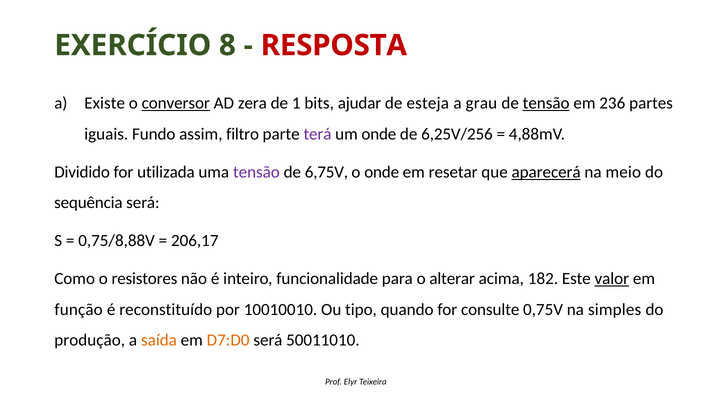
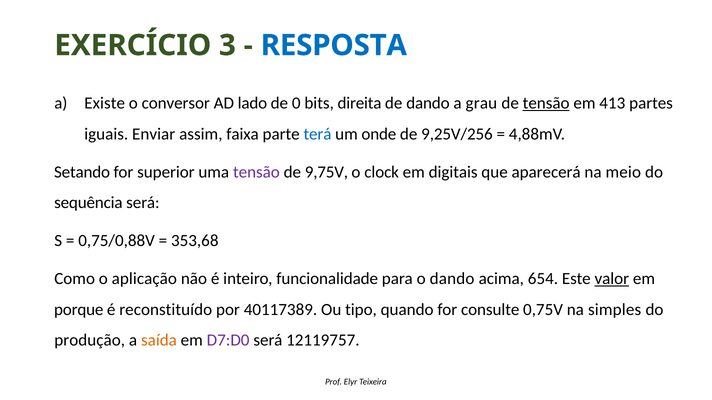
8: 8 -> 3 (227, 45)
RESPOSTA colour: red -> blue (334, 45)
conversor underline: present -> none (176, 103)
zera: zera -> lado (252, 103)
1: 1 -> 0 (296, 103)
ajudar: ajudar -> direita (360, 103)
de esteja: esteja -> dando (428, 103)
236: 236 -> 413 (612, 103)
Fundo: Fundo -> Enviar (154, 134)
filtro: filtro -> faixa (243, 134)
terá colour: purple -> blue (317, 134)
6,25V/256: 6,25V/256 -> 9,25V/256 (457, 134)
Dividido: Dividido -> Setando (82, 172)
utilizada: utilizada -> superior (166, 172)
6,75V: 6,75V -> 9,75V (326, 172)
o onde: onde -> clock (382, 172)
resetar: resetar -> digitais (453, 172)
aparecerá underline: present -> none (546, 172)
0,75/8,88V: 0,75/8,88V -> 0,75/0,88V (117, 241)
206,17: 206,17 -> 353,68 (195, 241)
resistores: resistores -> aplicação (144, 279)
o alterar: alterar -> dando (452, 279)
182: 182 -> 654 (543, 279)
função: função -> porque (79, 310)
10010010: 10010010 -> 40117389 (280, 310)
D7:D0 colour: orange -> purple (228, 340)
50011010: 50011010 -> 12119757 (323, 340)
